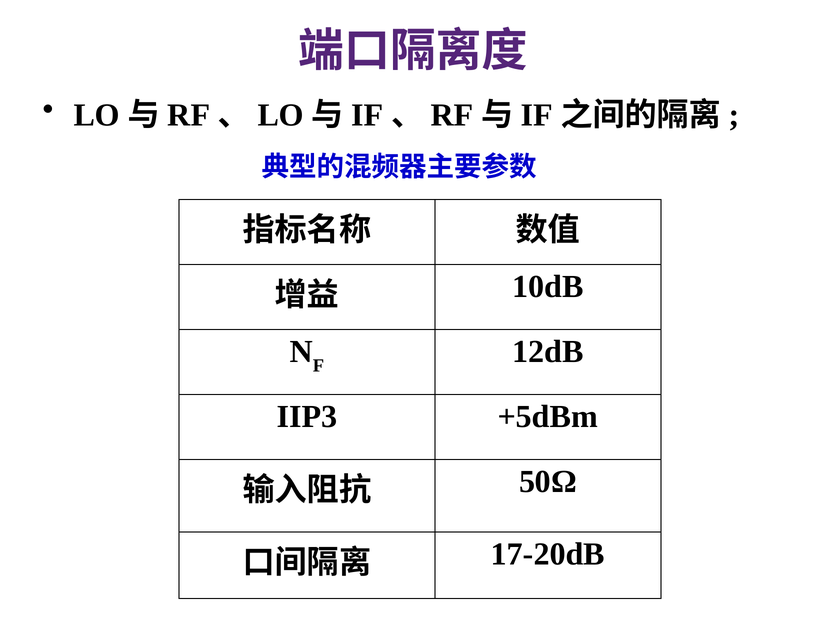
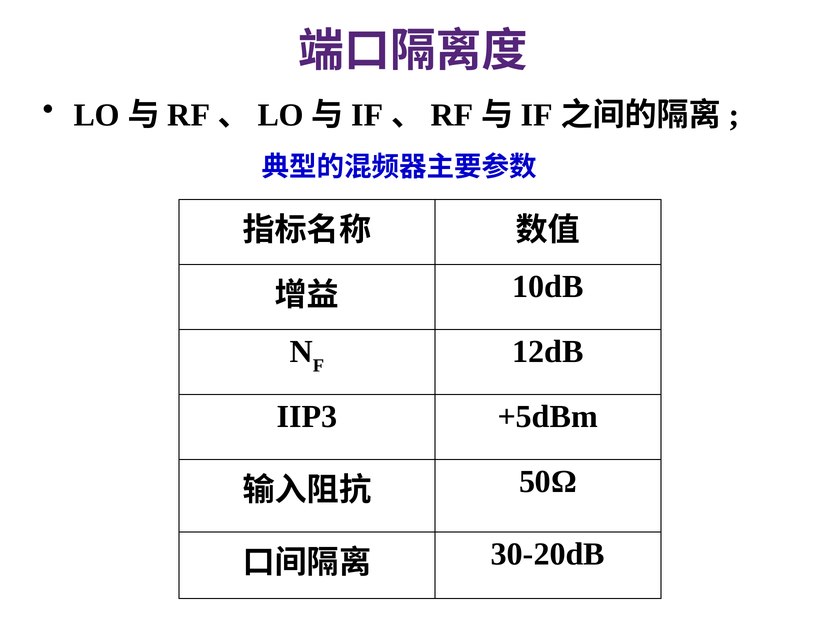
17-20dB: 17-20dB -> 30-20dB (548, 555)
